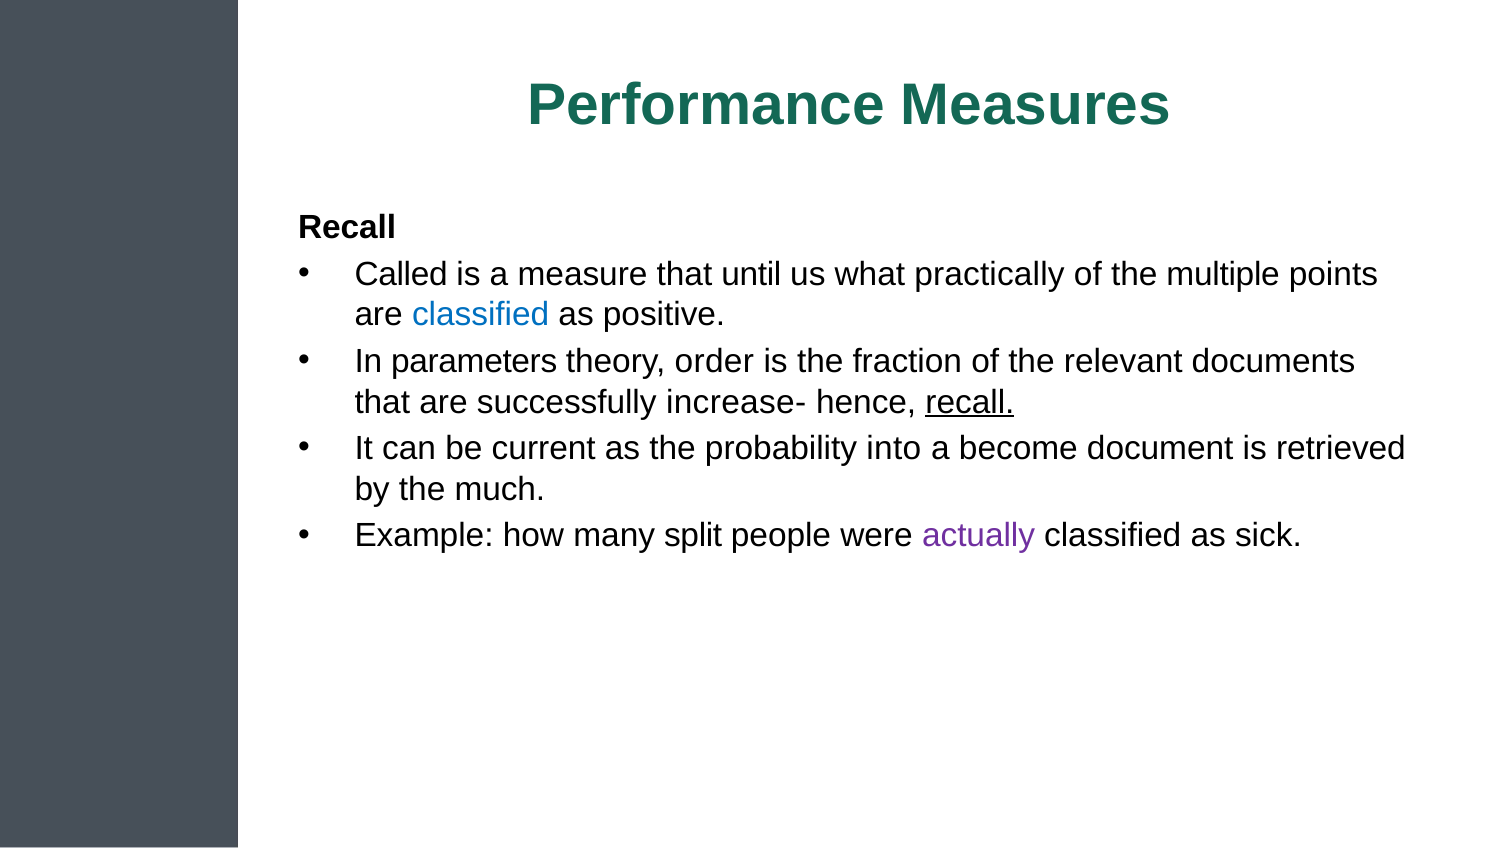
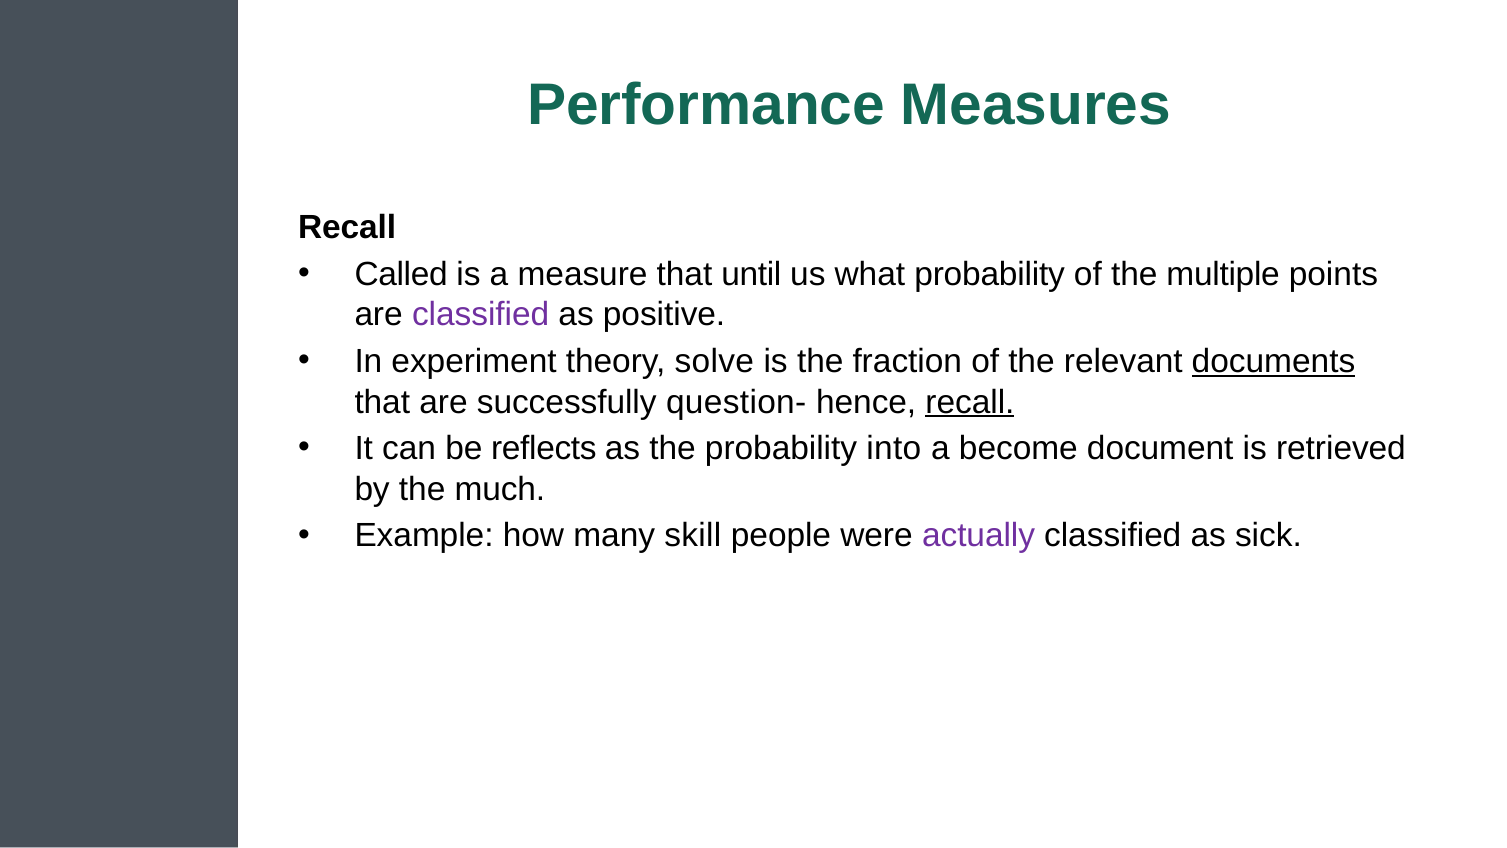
what practically: practically -> probability (990, 275)
classified colour: blue -> purple (481, 315)
parameters: parameters -> experiment (474, 362)
order: order -> solve (714, 362)
documents underline: none -> present (1274, 362)
increase-: increase- -> question- (736, 402)
current: current -> reflects (544, 449)
split: split -> skill (693, 536)
